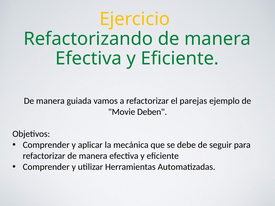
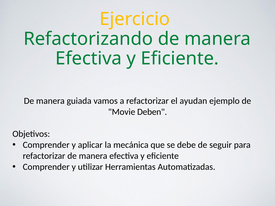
parejas: parejas -> ayudan (193, 101)
